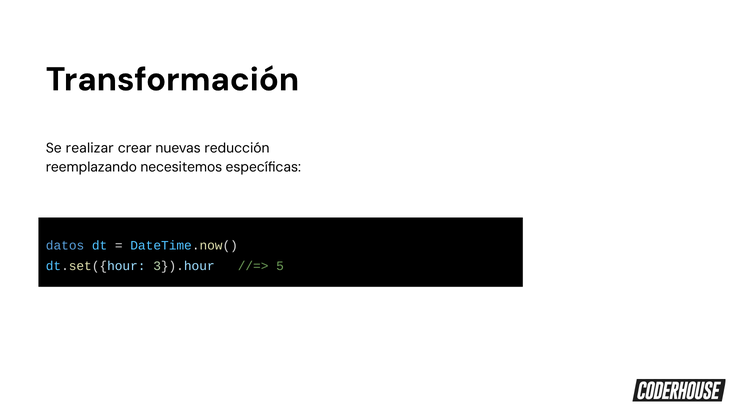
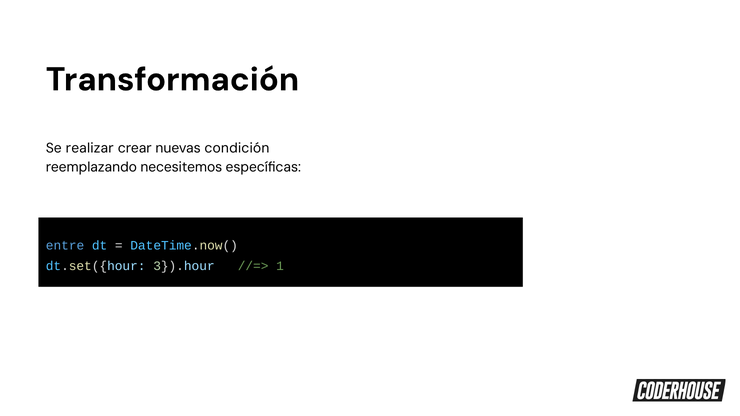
reducción: reducción -> condición (237, 148)
datos: datos -> entre (65, 246)
5: 5 -> 1 (280, 266)
